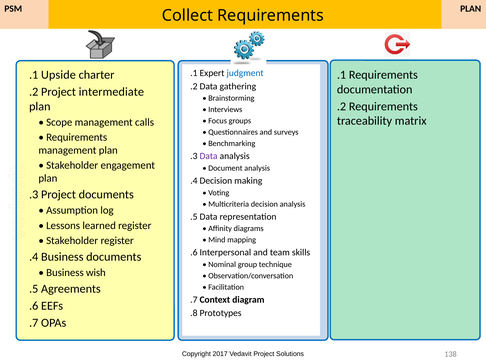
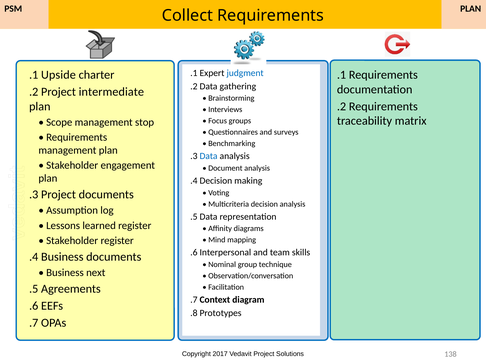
calls: calls -> stop (145, 122)
Data colour: purple -> blue (209, 156)
wish: wish -> next (96, 273)
